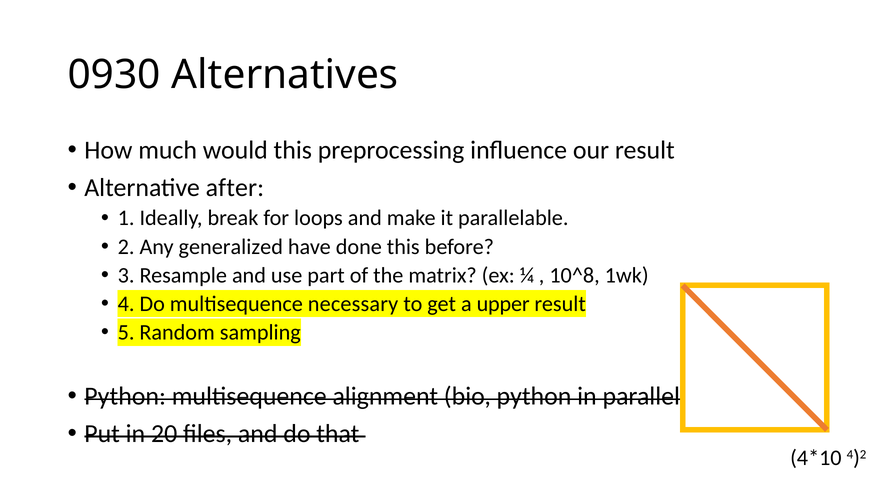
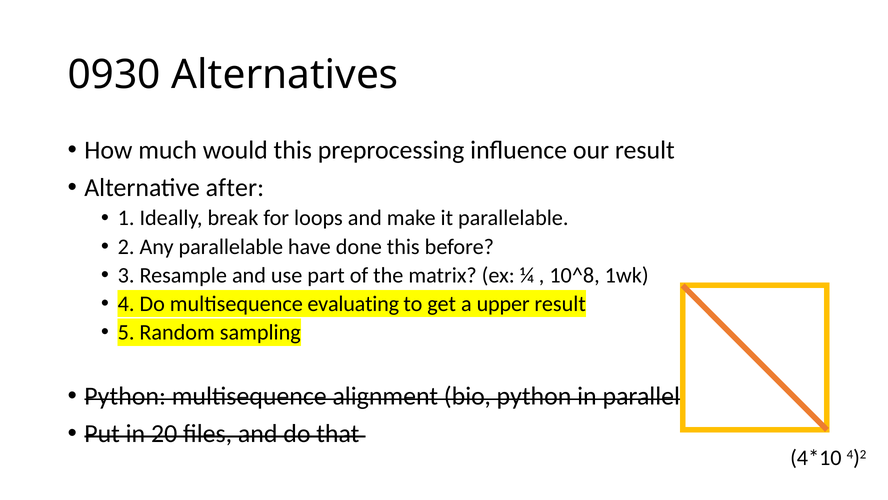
Any generalized: generalized -> parallelable (231, 246)
necessary: necessary -> evaluating (353, 304)
